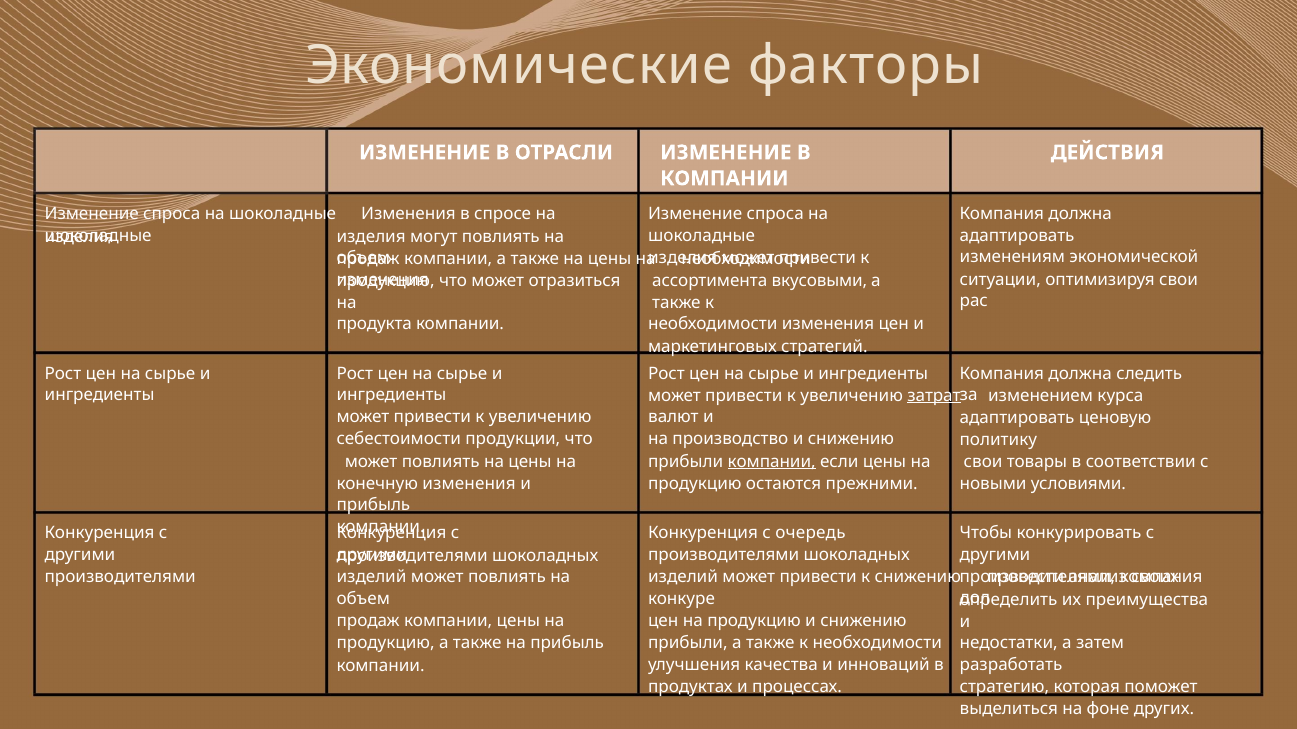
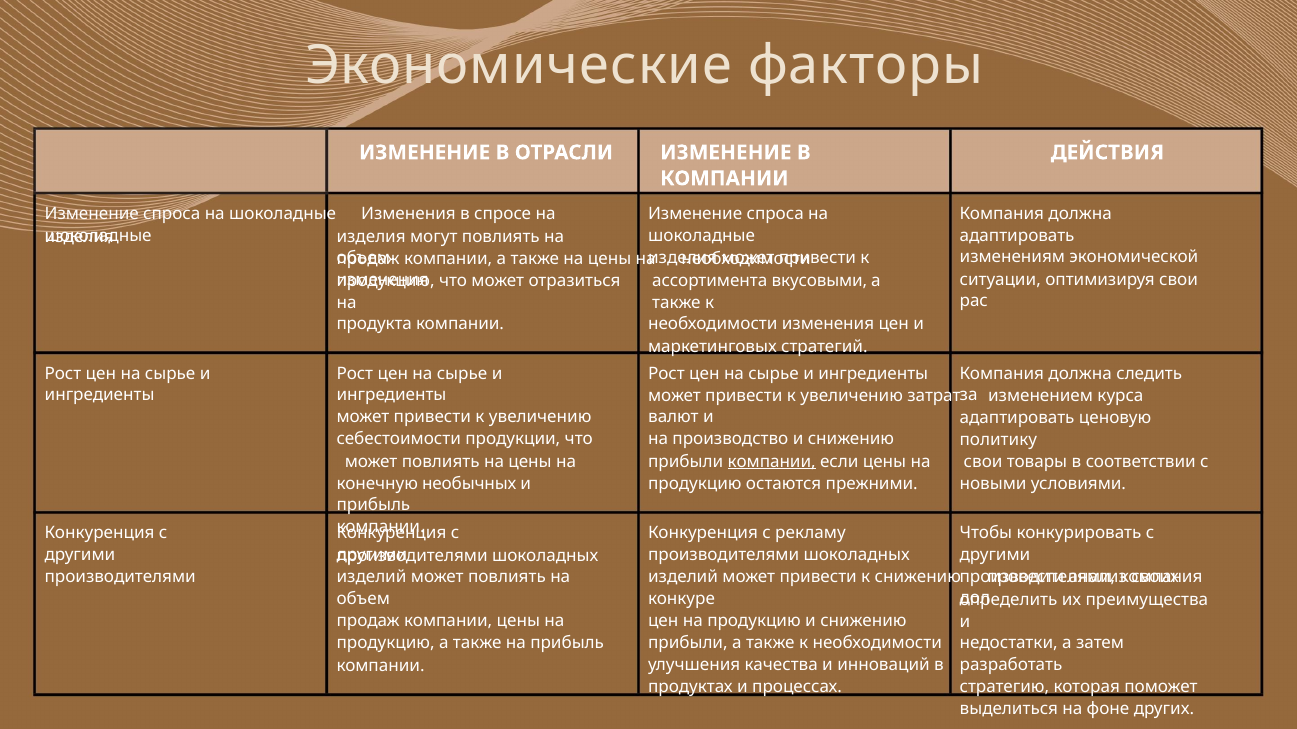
затрат underline: present -> none (934, 395)
конечную изменения: изменения -> необычных (469, 483)
очередь: очередь -> рекламу (811, 533)
